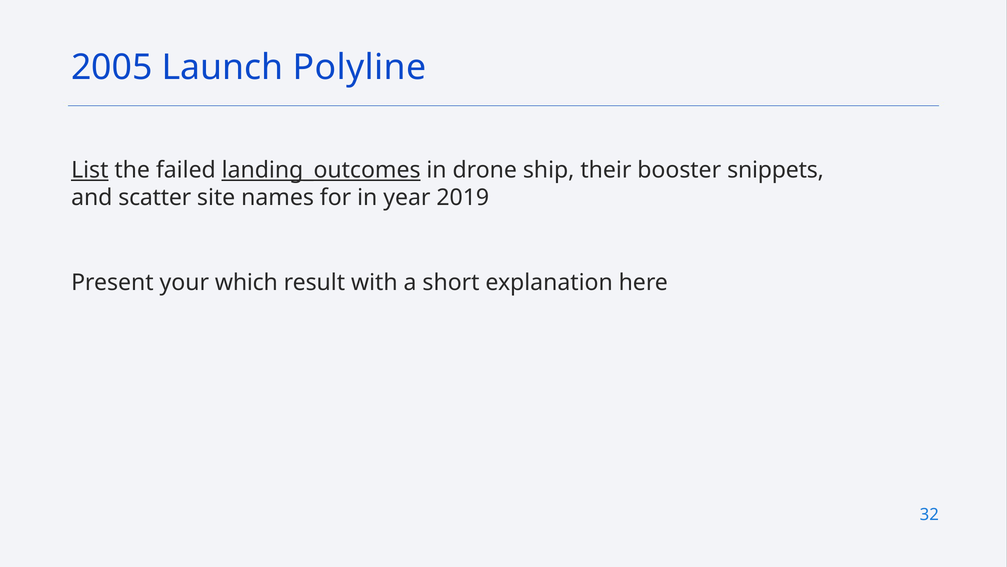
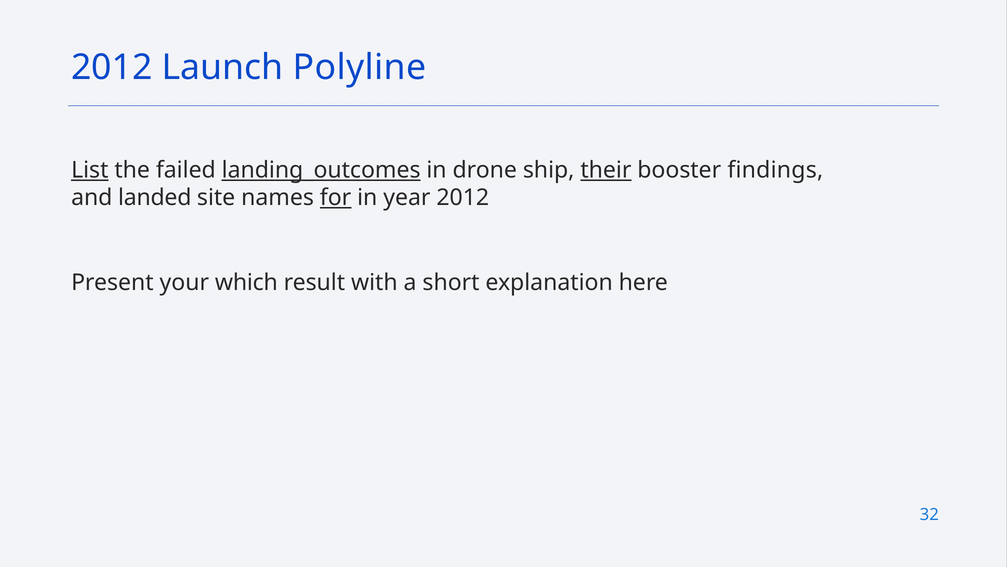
2005: 2005 -> 2012 (112, 67)
their underline: none -> present (606, 170)
snippets: snippets -> findings (775, 170)
scatter: scatter -> landed (155, 198)
for underline: none -> present (336, 198)
year 2019: 2019 -> 2012 (463, 198)
